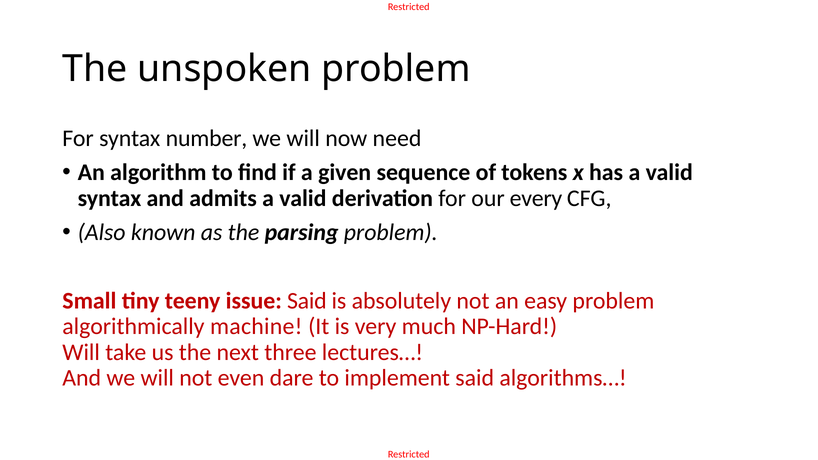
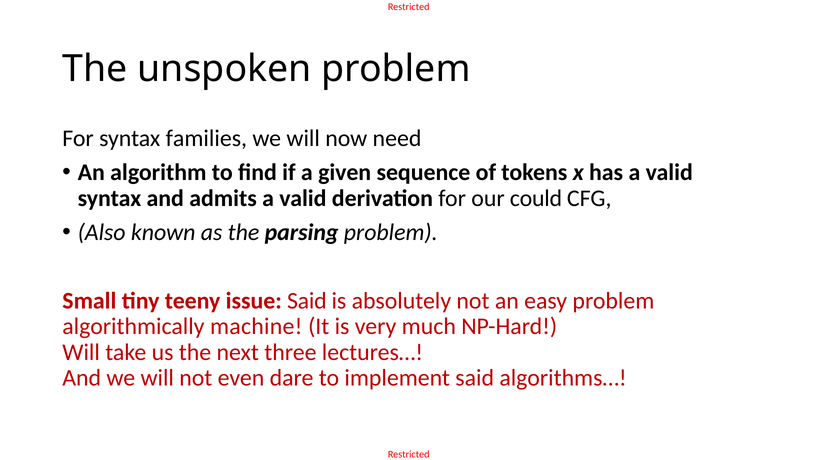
number: number -> families (206, 138)
every: every -> could (536, 198)
